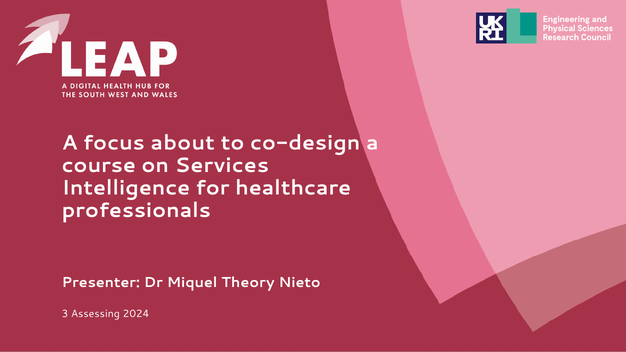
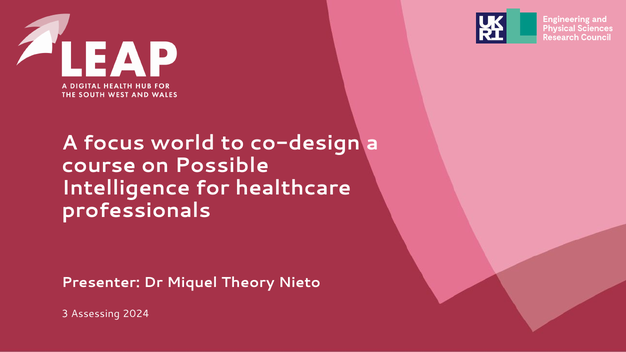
about: about -> world (183, 143)
Services: Services -> Possible (222, 165)
